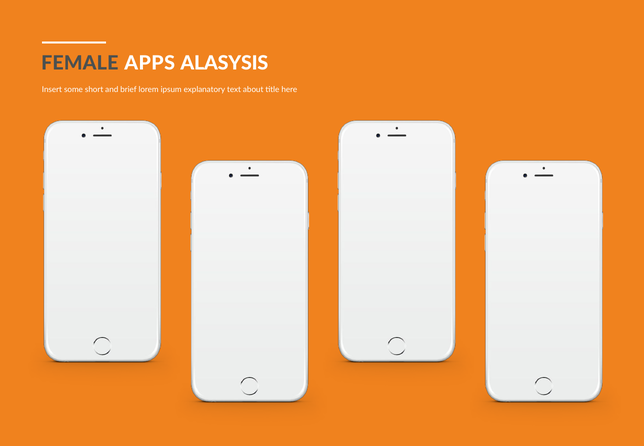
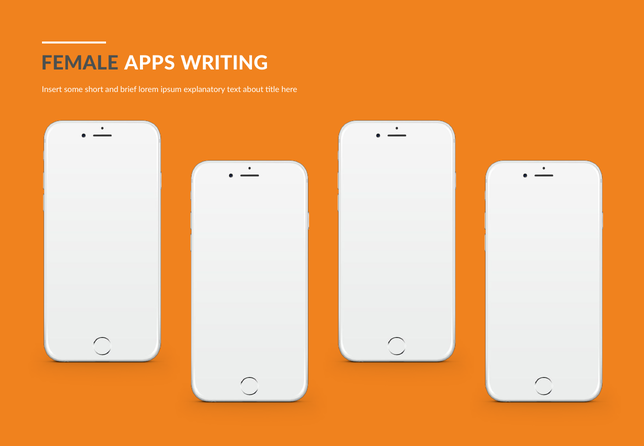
ALASYSIS: ALASYSIS -> WRITING (224, 63)
